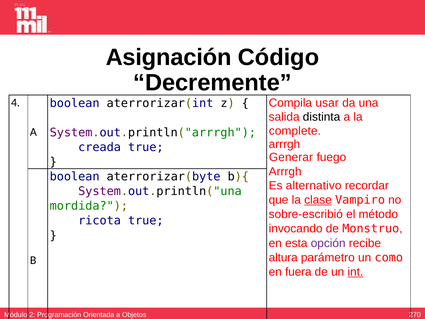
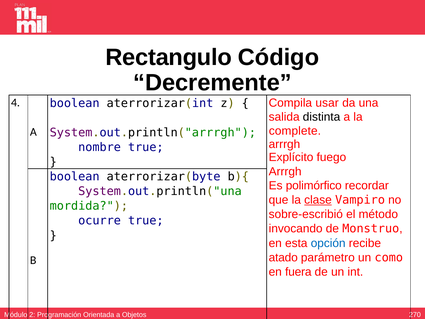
Asignación: Asignación -> Rectangulo (169, 57)
creada: creada -> nombre (100, 147)
Generar: Generar -> Explícito (291, 157)
alternativo: alternativo -> polimórfico (314, 185)
ricota: ricota -> ocurre (100, 221)
opción colour: purple -> blue (328, 243)
altura: altura -> atado (283, 257)
int underline: present -> none (355, 272)
